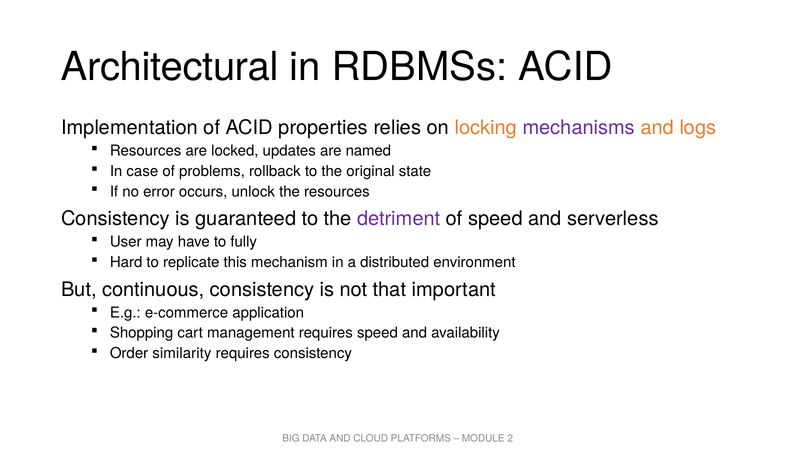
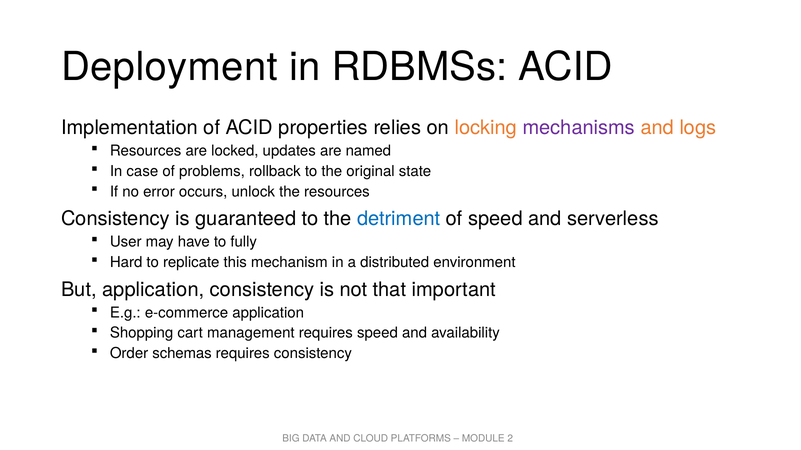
Architectural: Architectural -> Deployment (169, 67)
detriment colour: purple -> blue (399, 219)
But continuous: continuous -> application (153, 290)
similarity: similarity -> schemas (182, 354)
